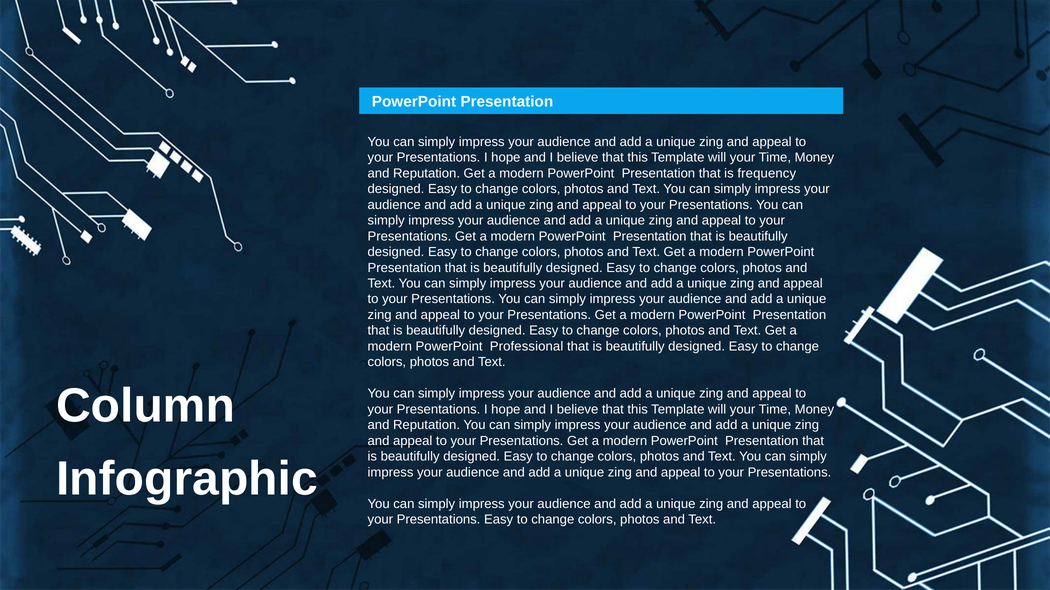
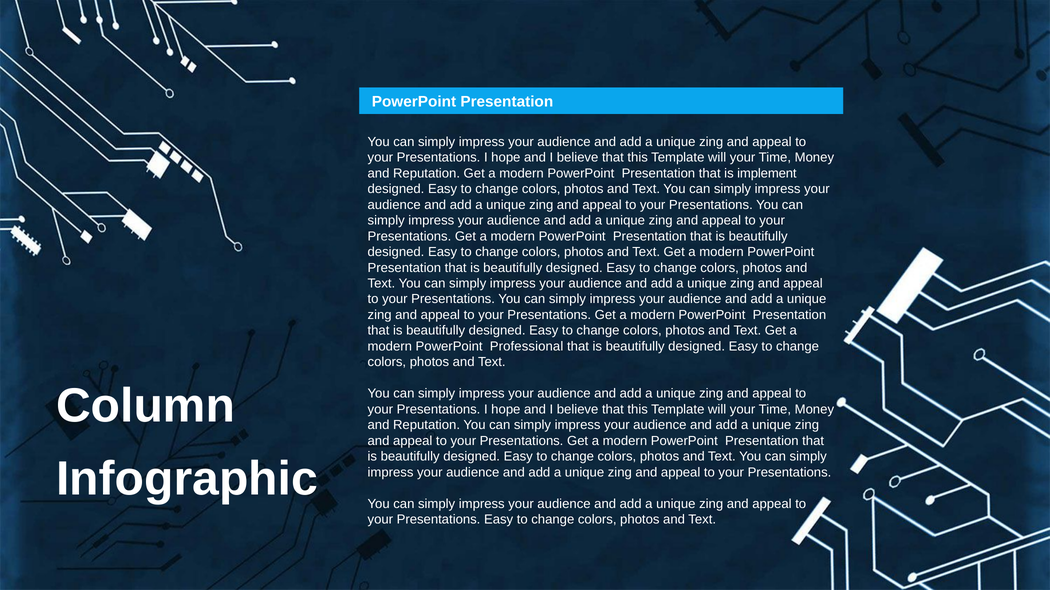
frequency: frequency -> implement (767, 173)
